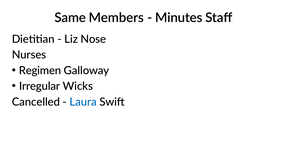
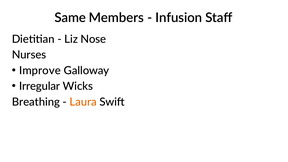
Minutes: Minutes -> Infusion (179, 18)
Regimen: Regimen -> Improve (40, 71)
Cancelled: Cancelled -> Breathing (36, 102)
Laura colour: blue -> orange (83, 102)
